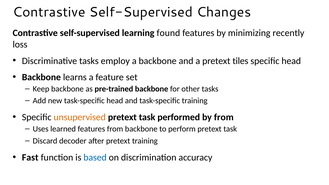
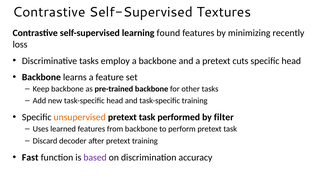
Changes: Changes -> Textures (224, 12)
tiles: tiles -> cuts (240, 61)
by from: from -> filter (224, 117)
based colour: blue -> purple (95, 158)
